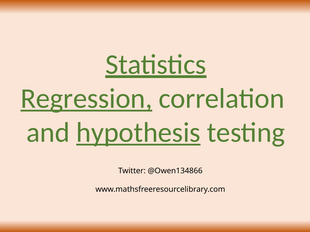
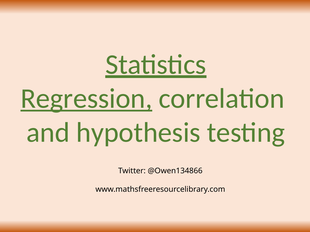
hypothesis underline: present -> none (138, 133)
